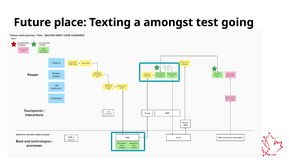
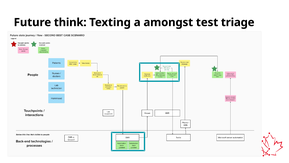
place: place -> think (70, 22)
going: going -> triage (238, 22)
